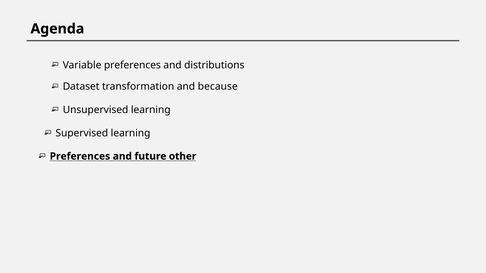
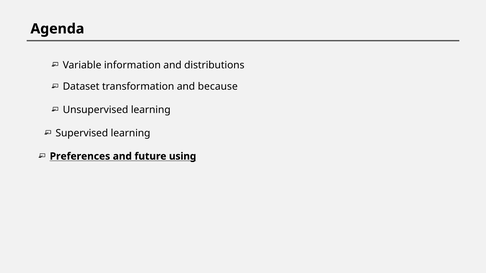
Variable preferences: preferences -> information (132, 65)
other: other -> using (183, 156)
